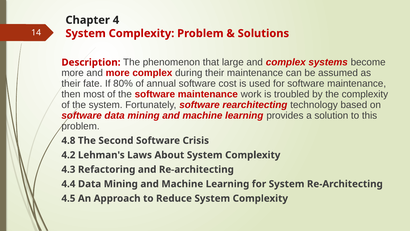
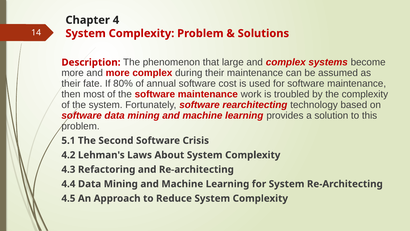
4.8: 4.8 -> 5.1 (68, 140)
